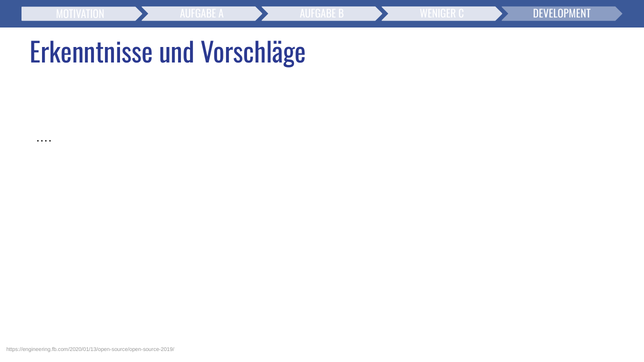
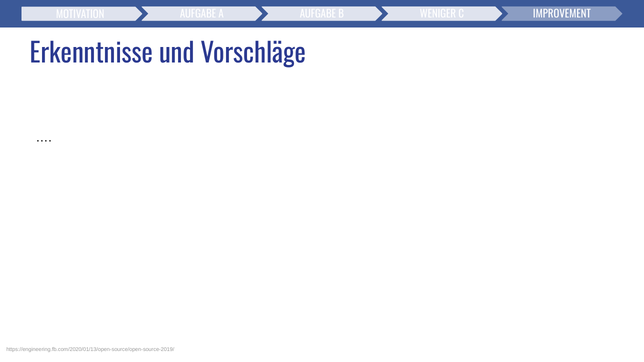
DEVELOPMENT: DEVELOPMENT -> IMPROVEMENT (562, 14)
